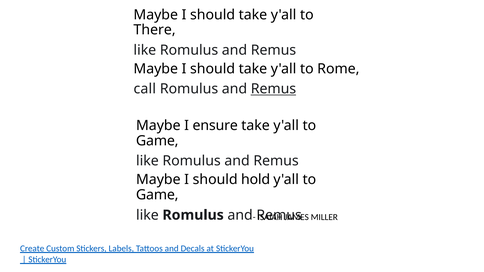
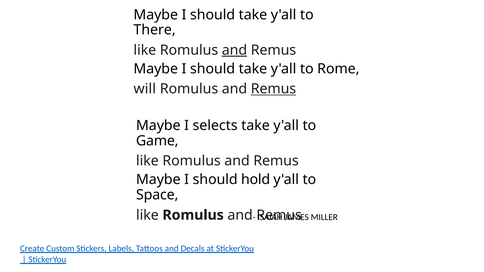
and underline: none -> present (234, 50)
call: call -> will (145, 89)
ensure: ensure -> selects (215, 126)
Game: Game -> Space (157, 195)
